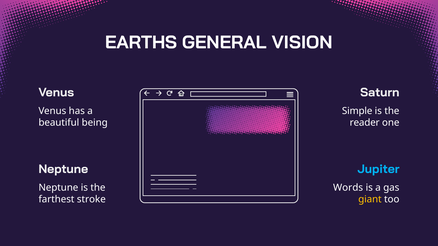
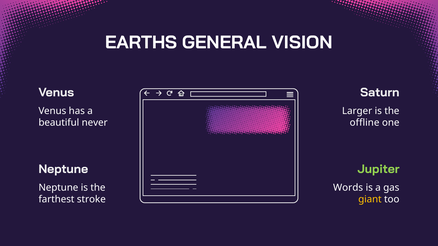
Simple: Simple -> Larger (357, 111)
being: being -> never (95, 123)
reader: reader -> offline (365, 123)
Jupiter colour: light blue -> light green (378, 169)
